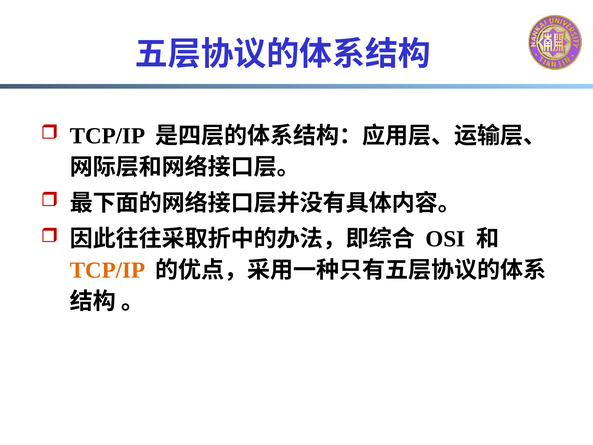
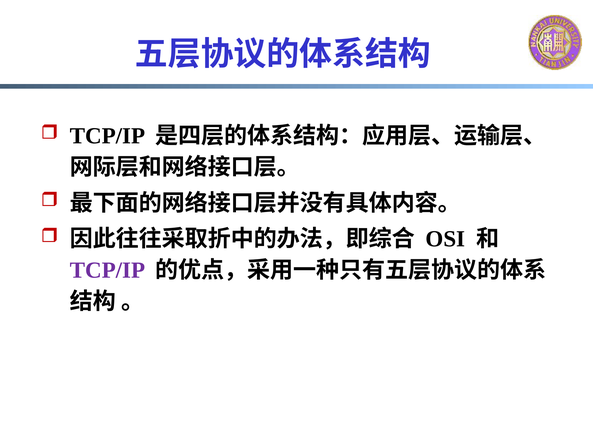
TCP/IP colour: orange -> purple (108, 270)
